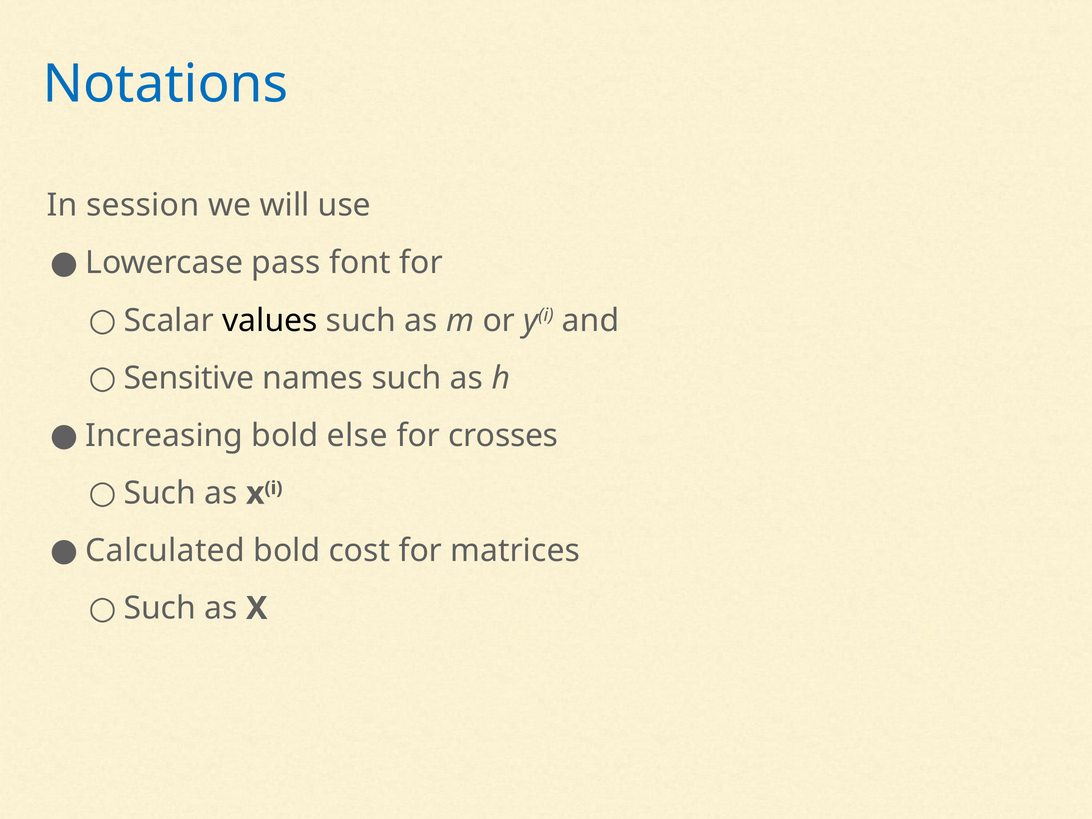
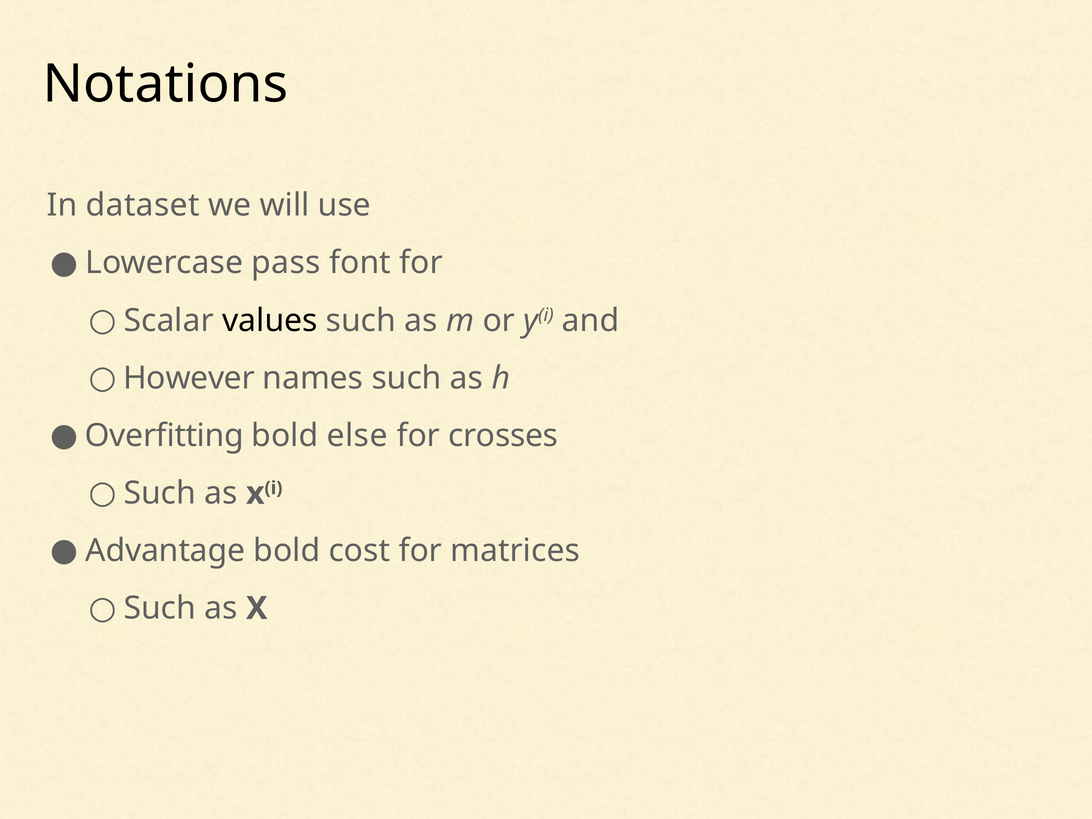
Notations colour: blue -> black (165, 84)
session: session -> dataset (143, 205)
Sensitive: Sensitive -> However (189, 378)
Increasing: Increasing -> Overfitting (164, 436)
Calculated: Calculated -> Advantage (165, 551)
